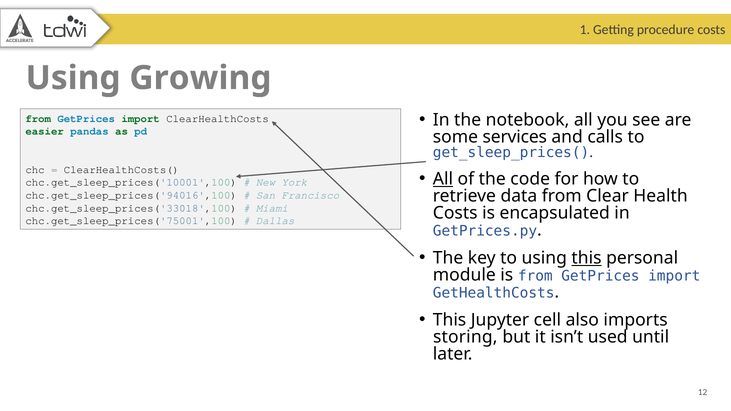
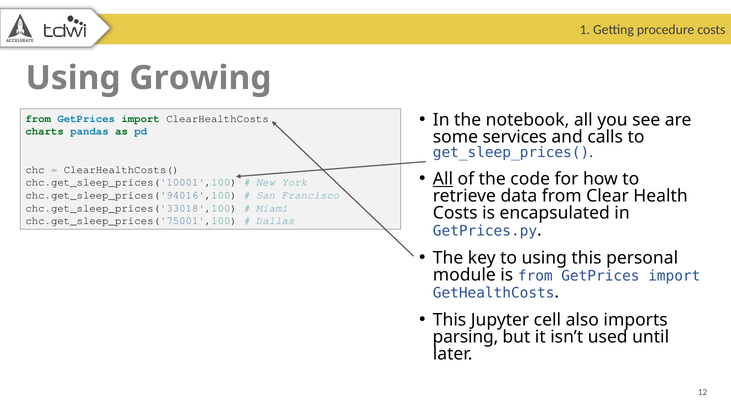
easier: easier -> charts (45, 131)
this underline: present -> none (587, 258)
storing: storing -> parsing (465, 337)
